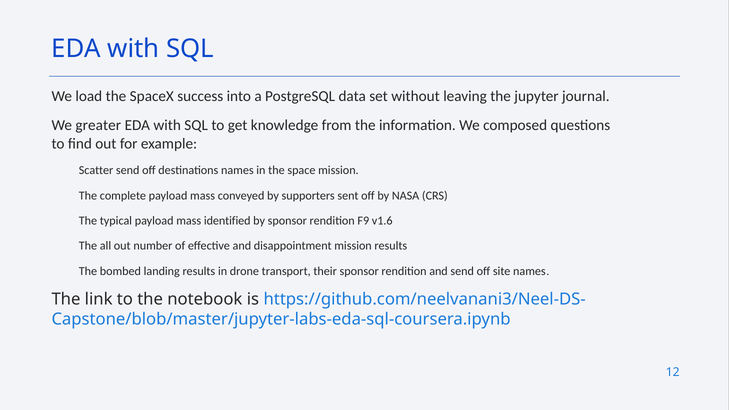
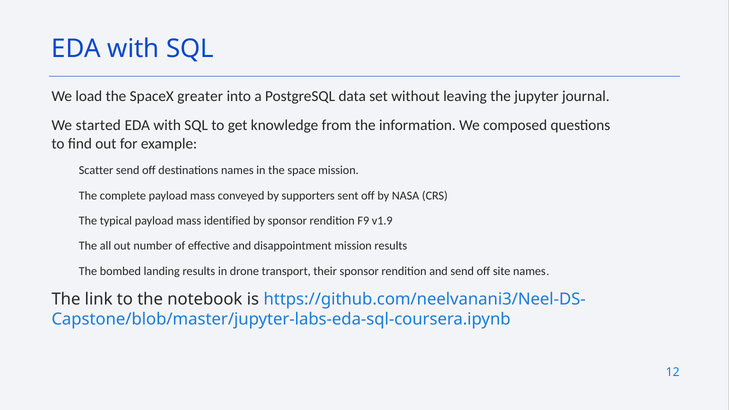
success: success -> greater (200, 96)
greater: greater -> started (98, 125)
v1.6: v1.6 -> v1.9 (382, 221)
